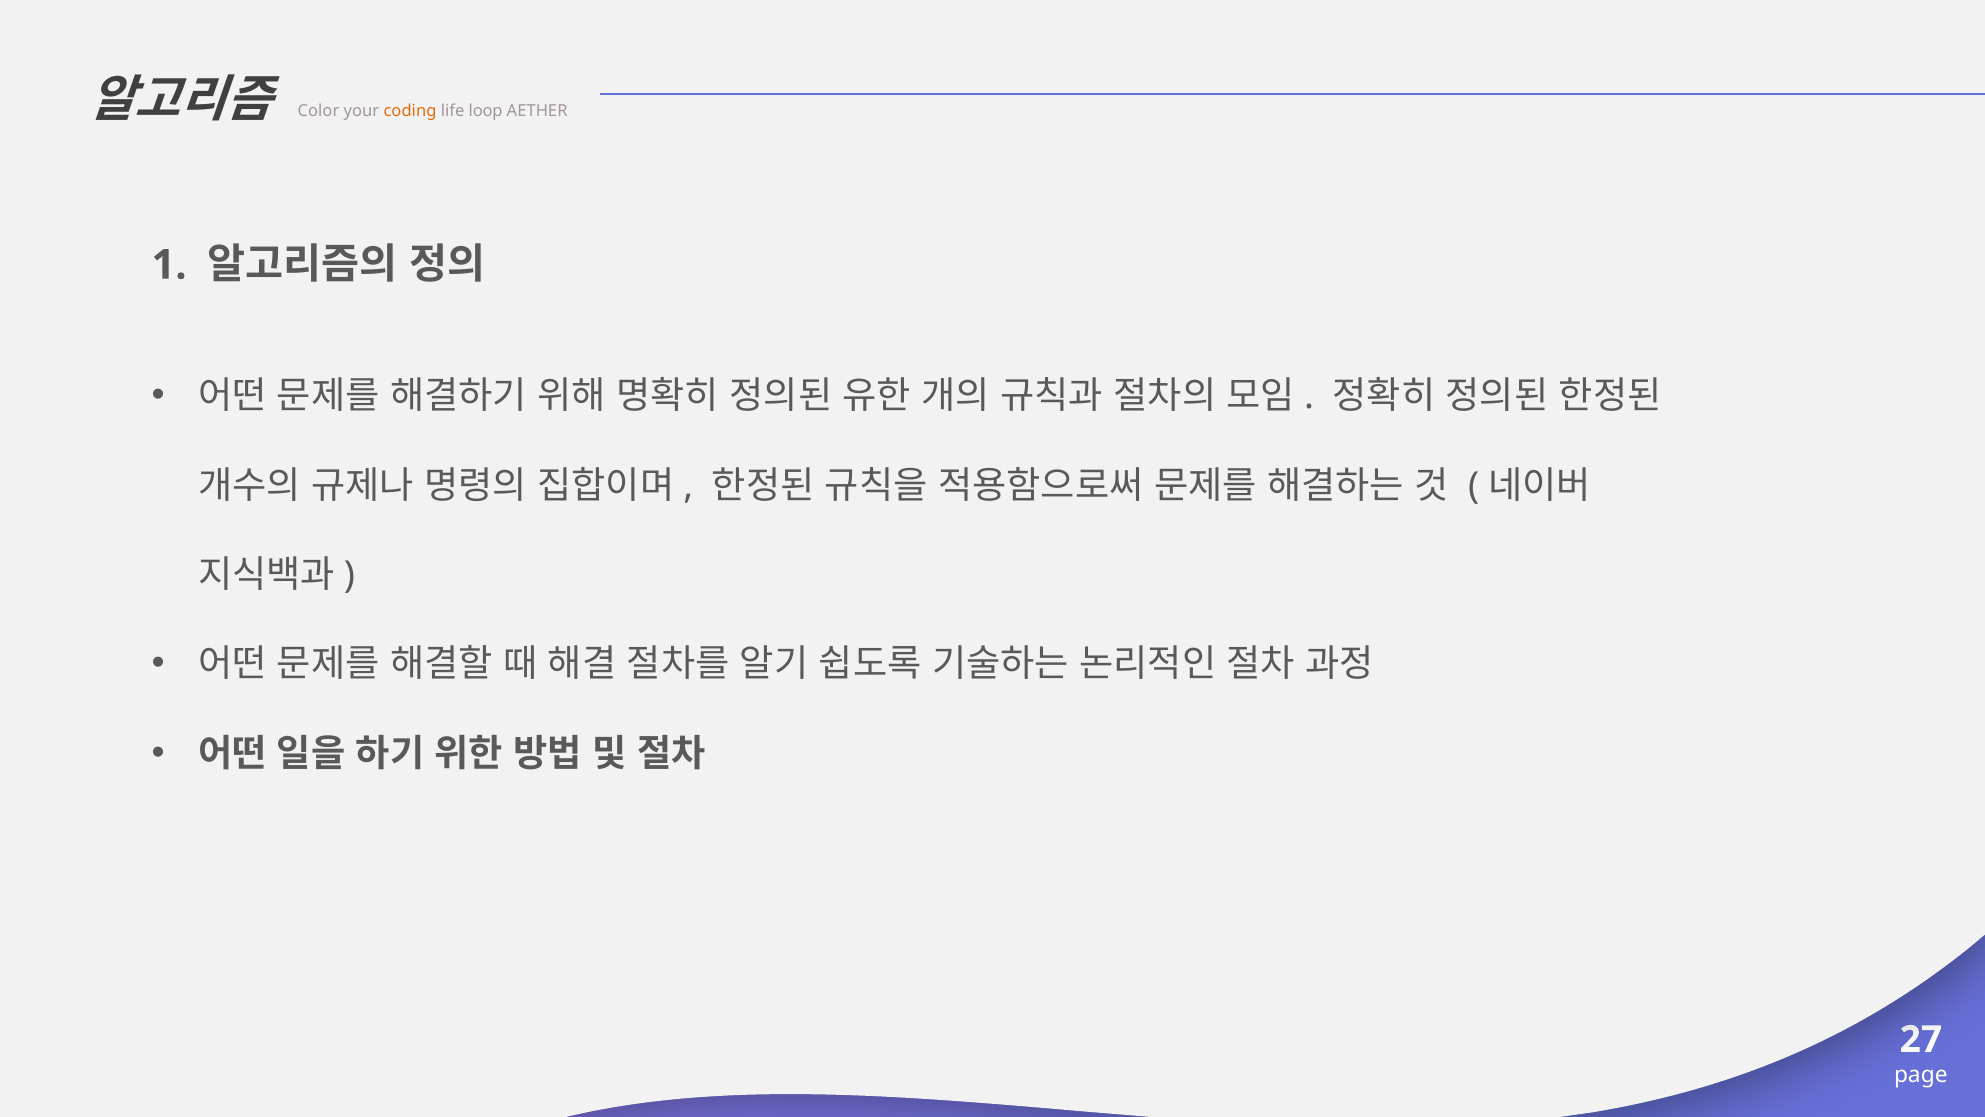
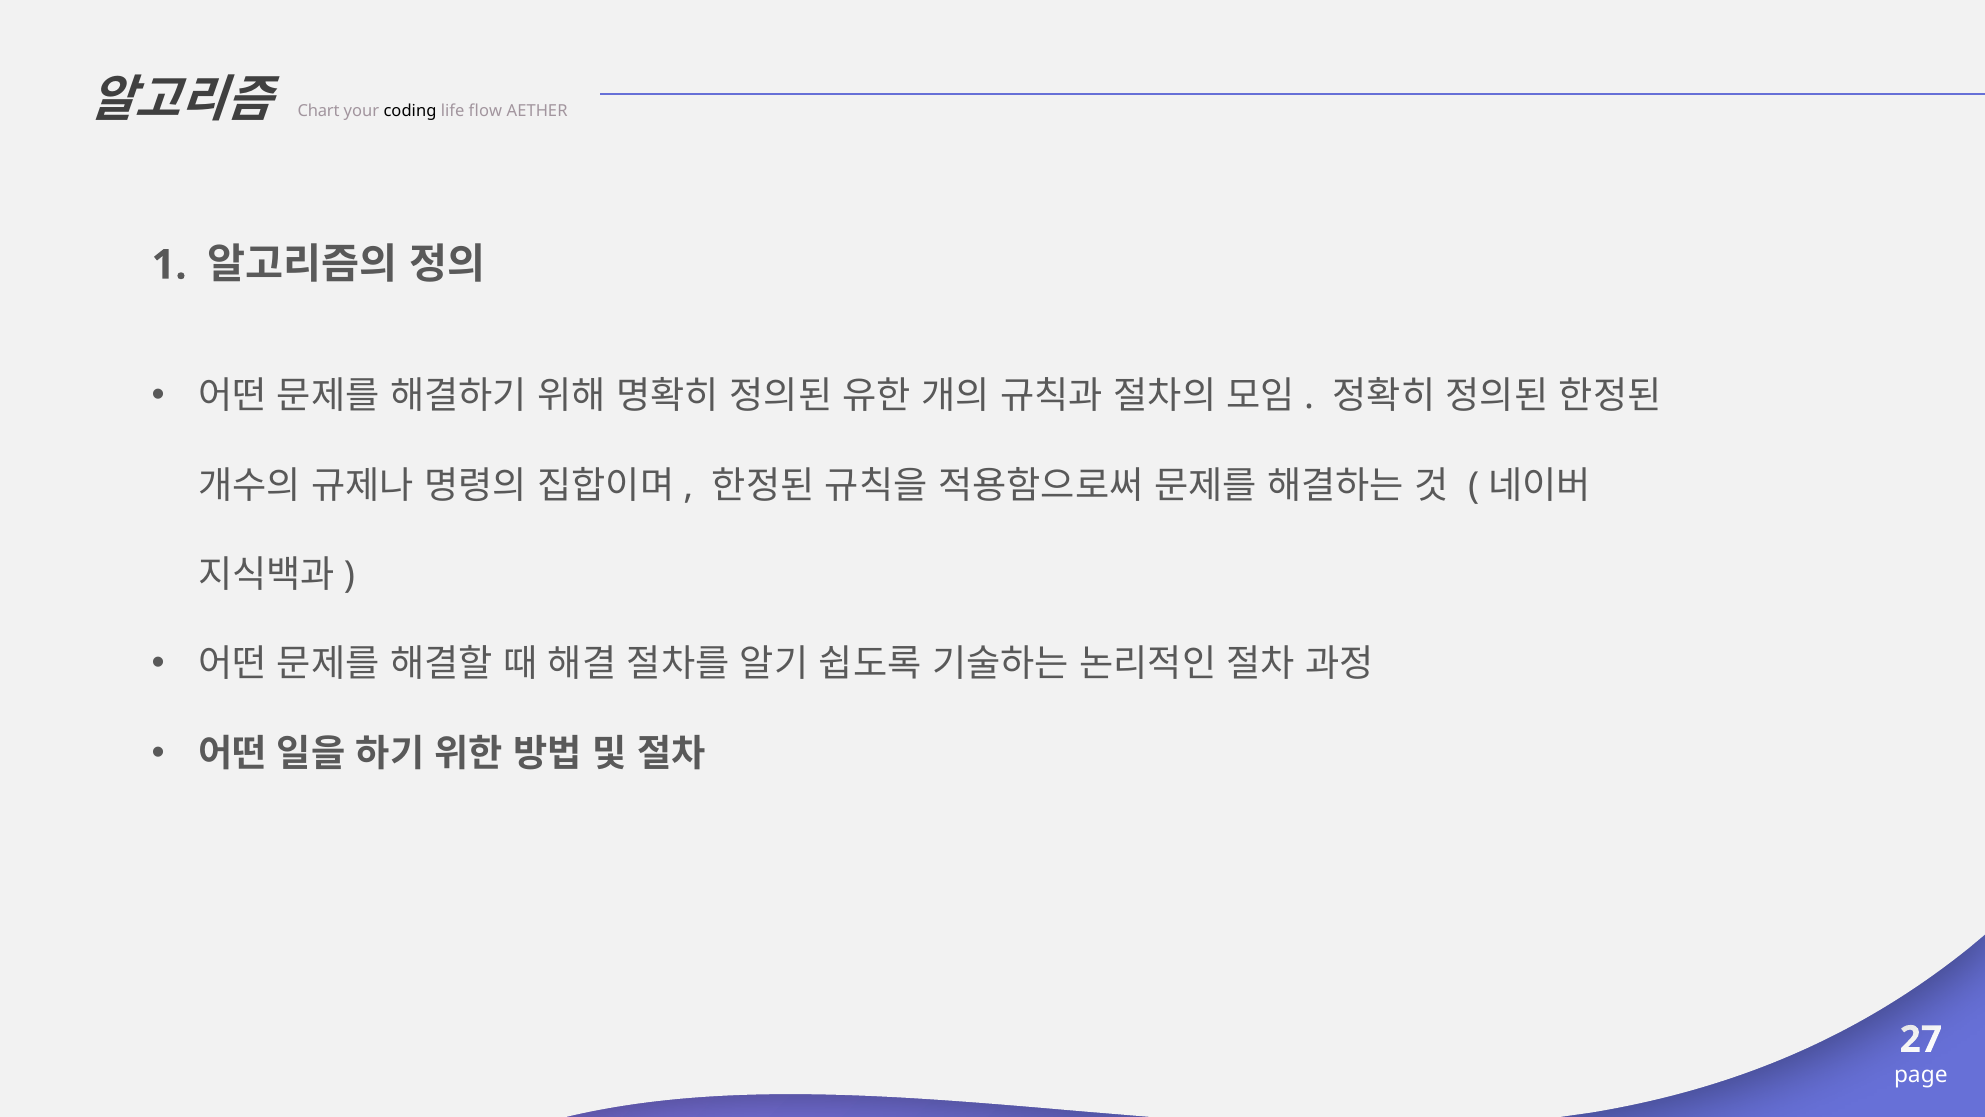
Color: Color -> Chart (319, 111)
coding colour: orange -> black (410, 111)
loop: loop -> flow (485, 111)
